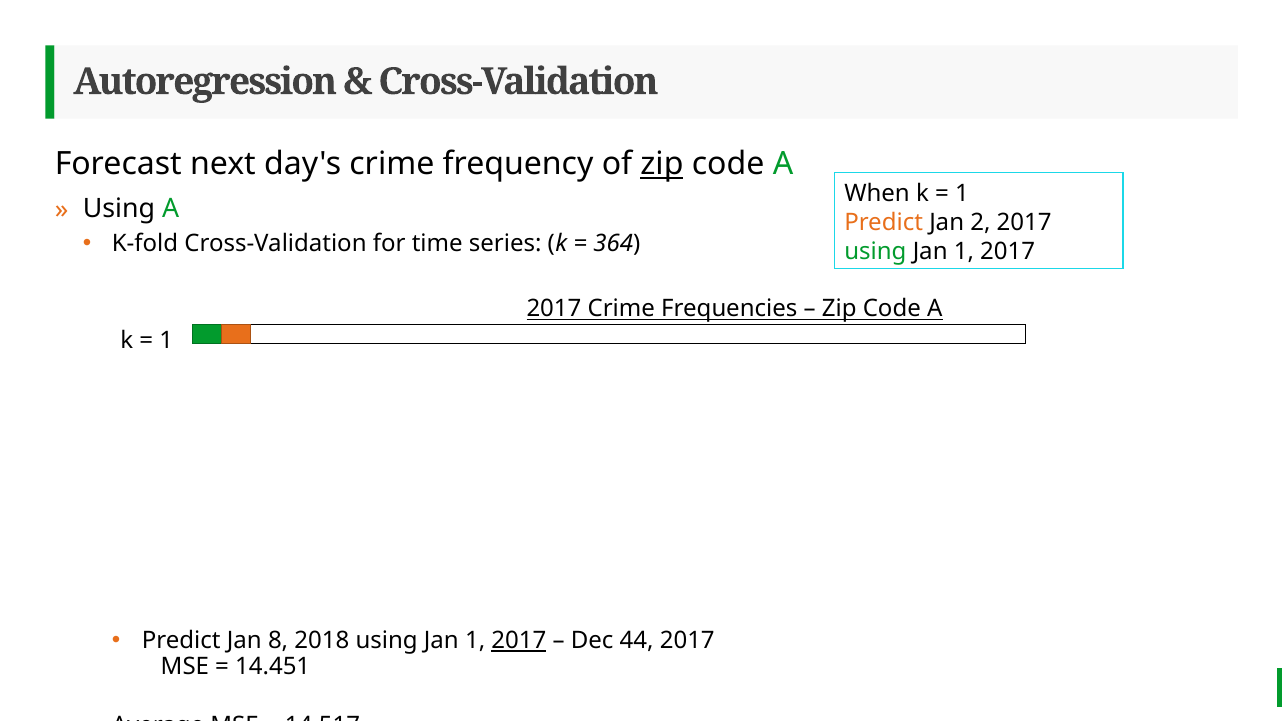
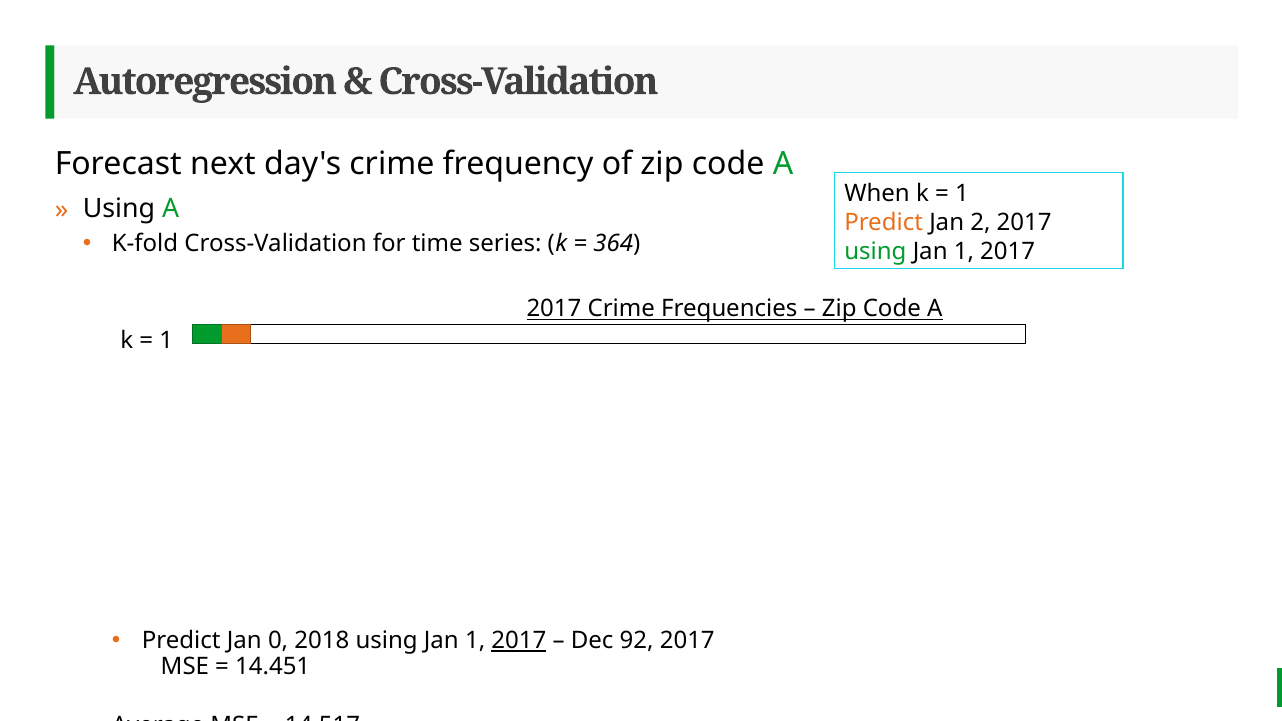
zip underline: present -> none (662, 164)
8: 8 -> 0 (278, 641)
44: 44 -> 92 (637, 641)
